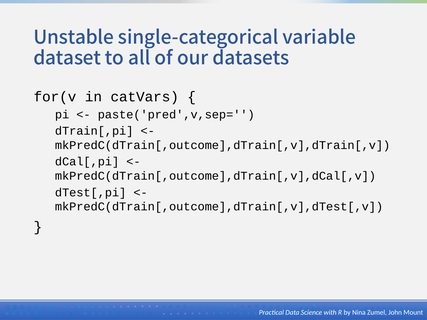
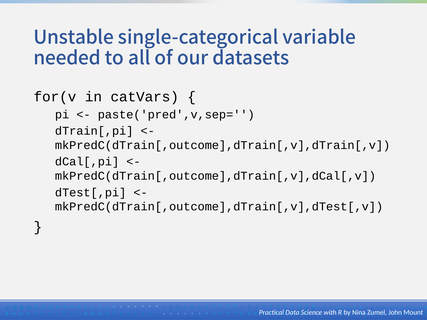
dataset: dataset -> needed (67, 58)
